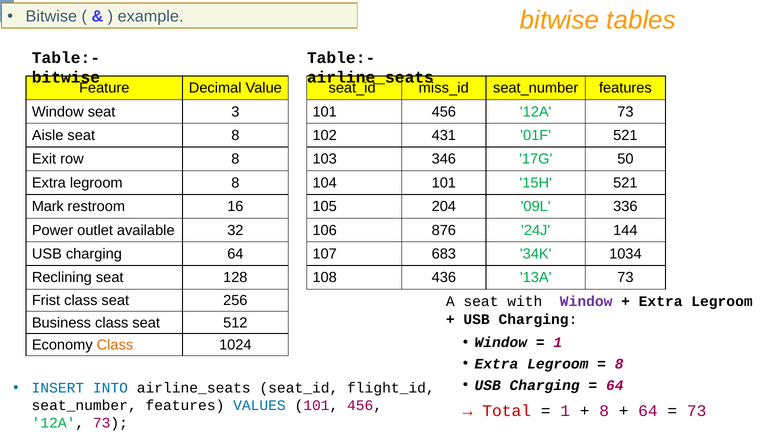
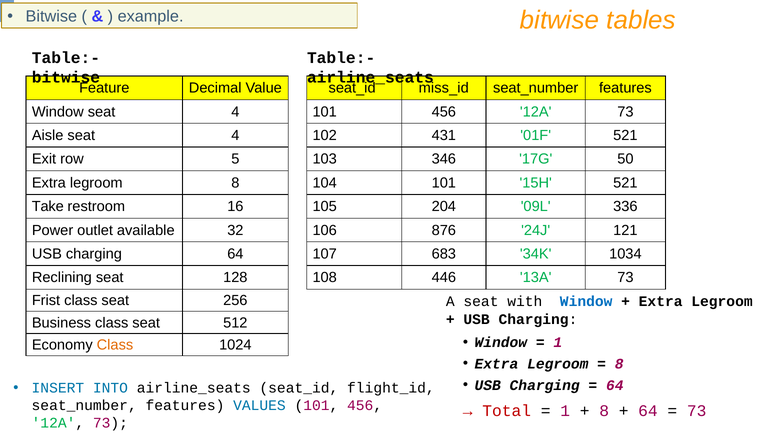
Window seat 3: 3 -> 4 (235, 112)
Aisle seat 8: 8 -> 4 (235, 136)
row 8: 8 -> 5 (235, 159)
Mark: Mark -> Take (48, 207)
144: 144 -> 121 (625, 230)
436: 436 -> 446 (444, 278)
Window colour: purple -> blue (586, 302)
